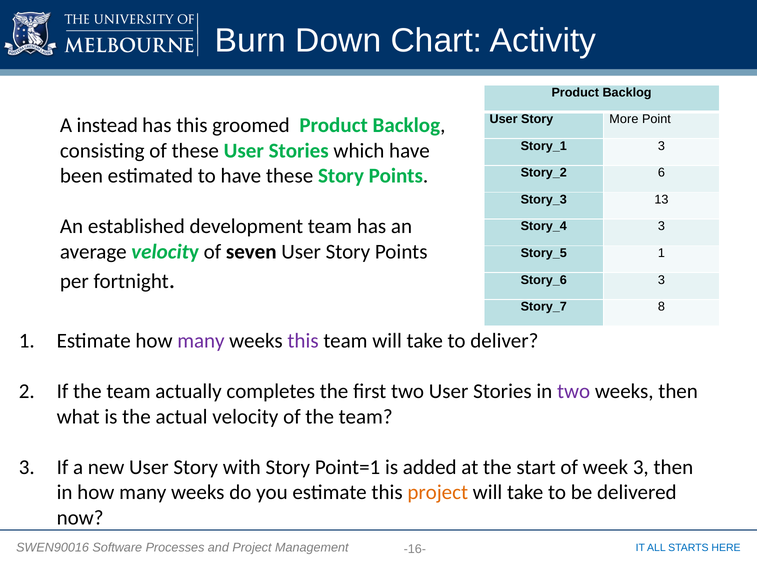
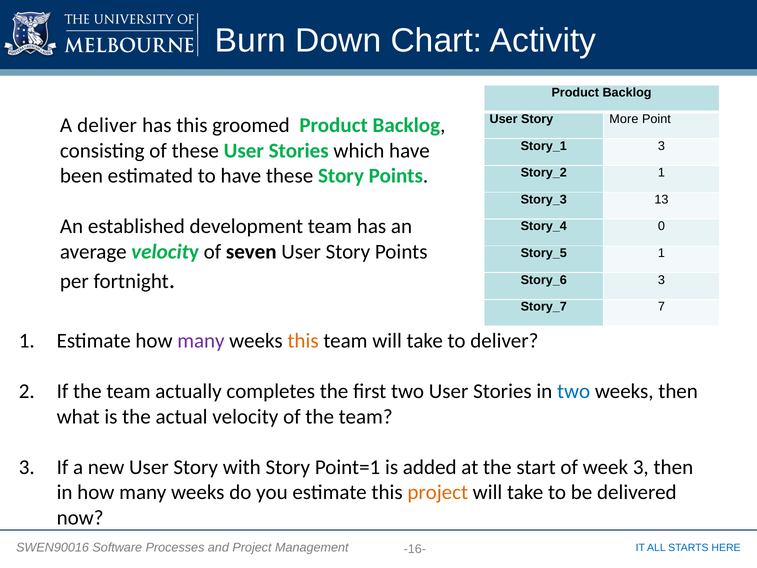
A instead: instead -> deliver (107, 125)
6: 6 -> 1 (661, 173)
3: 3 -> 0 (661, 226)
8: 8 -> 7 (661, 307)
this colour: purple -> orange (303, 341)
two colour: purple -> blue (574, 391)
